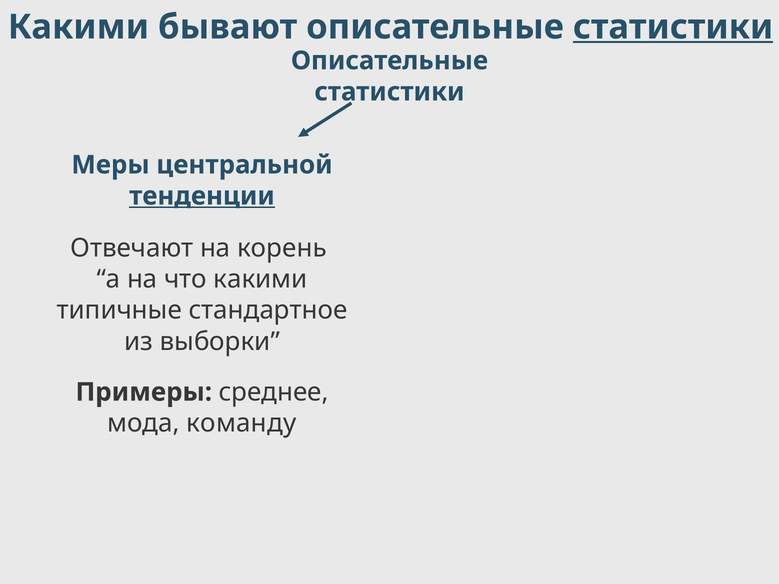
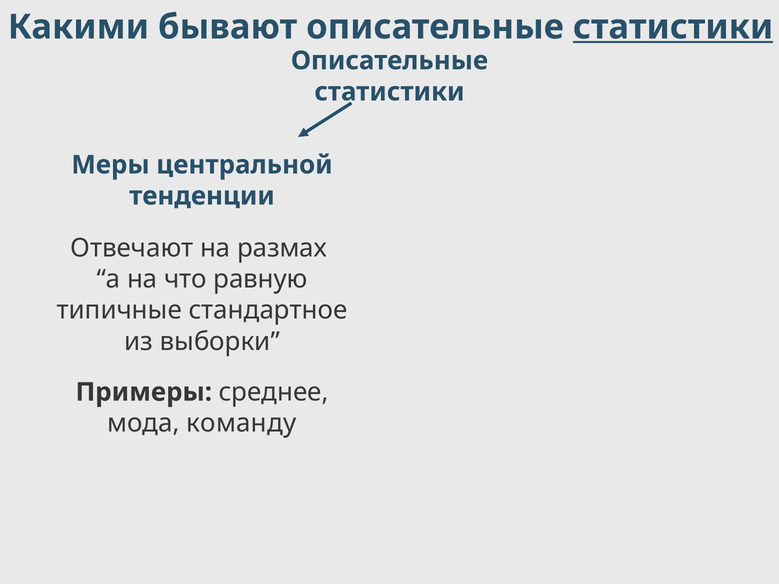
тенденции underline: present -> none (202, 196)
корень: корень -> размах (282, 248)
что какими: какими -> равную (260, 279)
